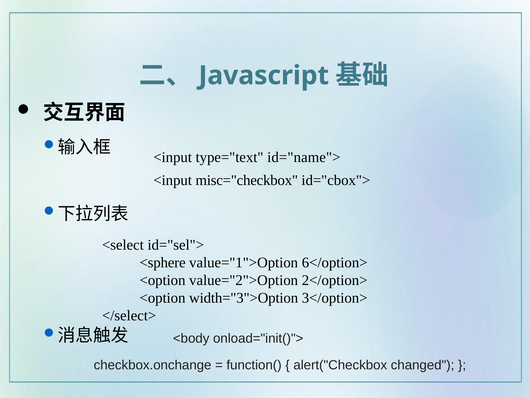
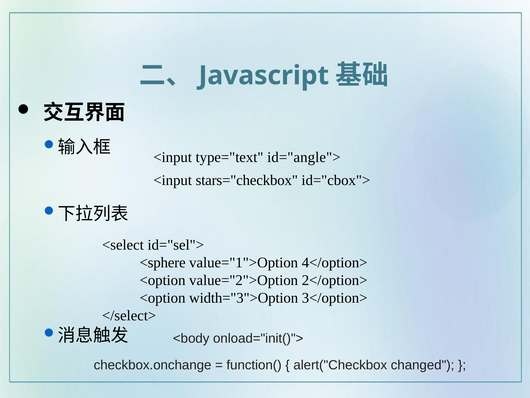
id="name">: id="name"> -> id="angle"> (304, 157)
misc="checkbox: misc="checkbox -> stars="checkbox (247, 180)
6</option>: 6</option> -> 4</option> (335, 262)
